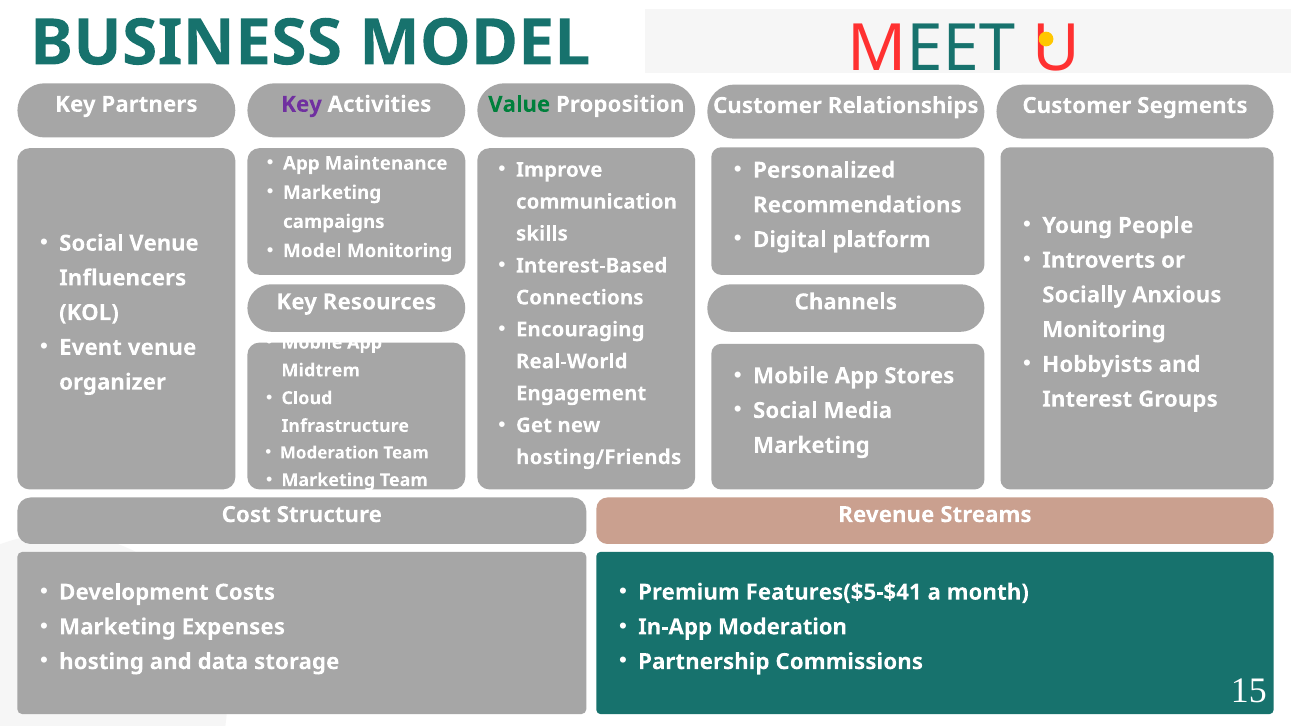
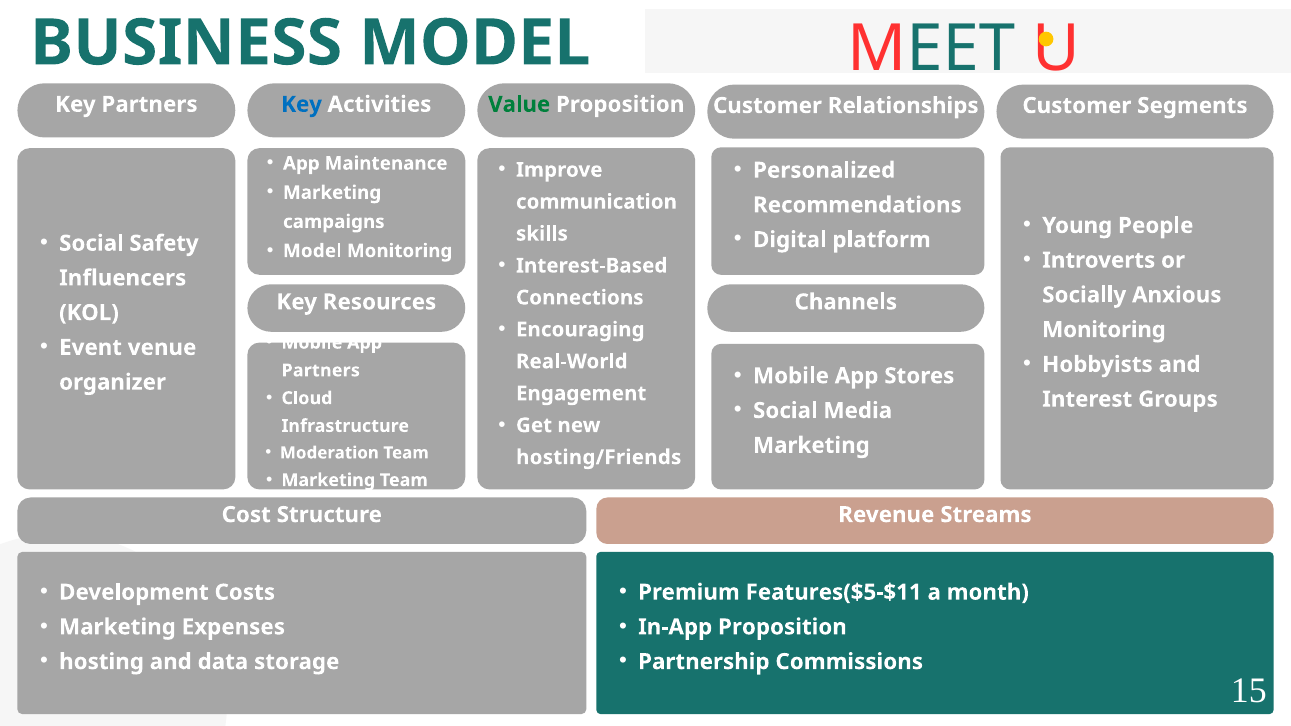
Key colour: purple -> blue (302, 104)
Social Venue: Venue -> Safety (164, 243)
Midtrem: Midtrem -> Partners (321, 371)
Features($5-$41: Features($5-$41 -> Features($5-$11 (834, 592)
In-App Moderation: Moderation -> Proposition (782, 627)
